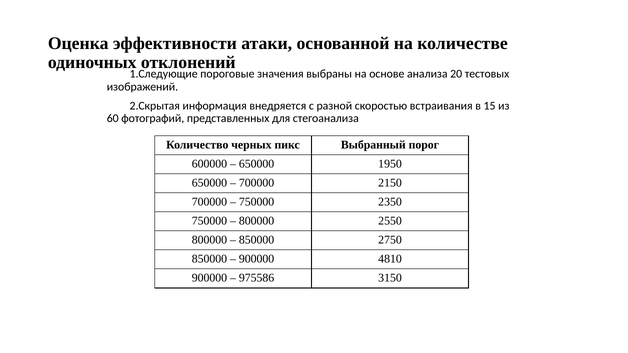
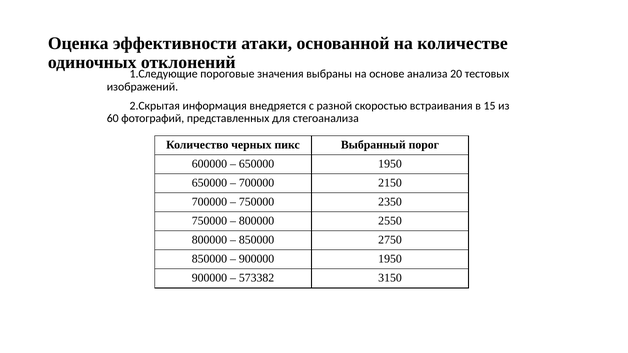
900000 4810: 4810 -> 1950 (390, 259)
975586: 975586 -> 573382 (257, 278)
